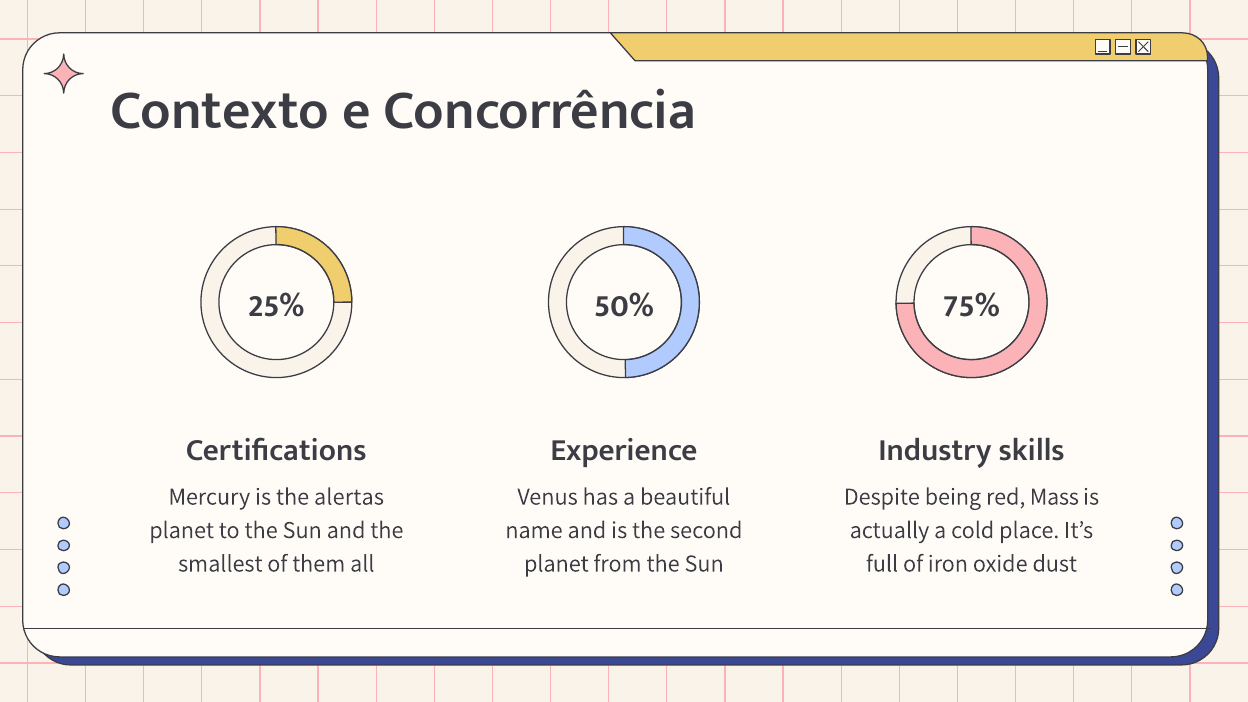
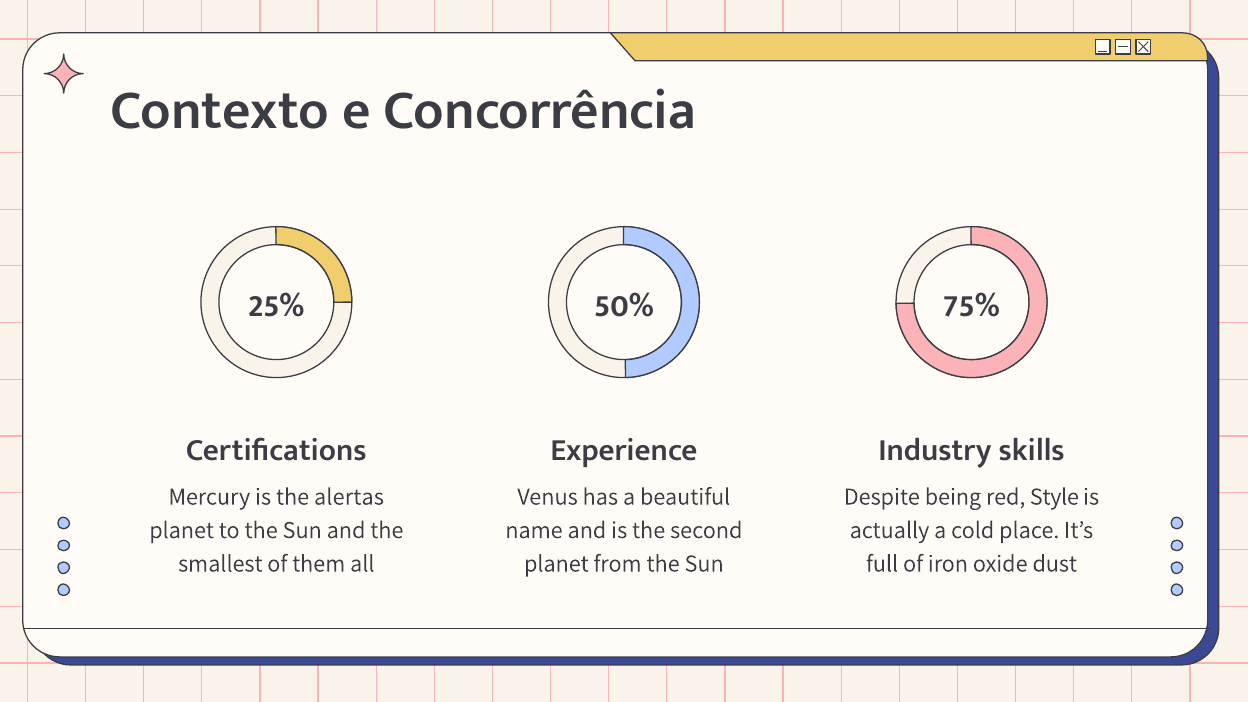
Mass: Mass -> Style (1054, 497)
